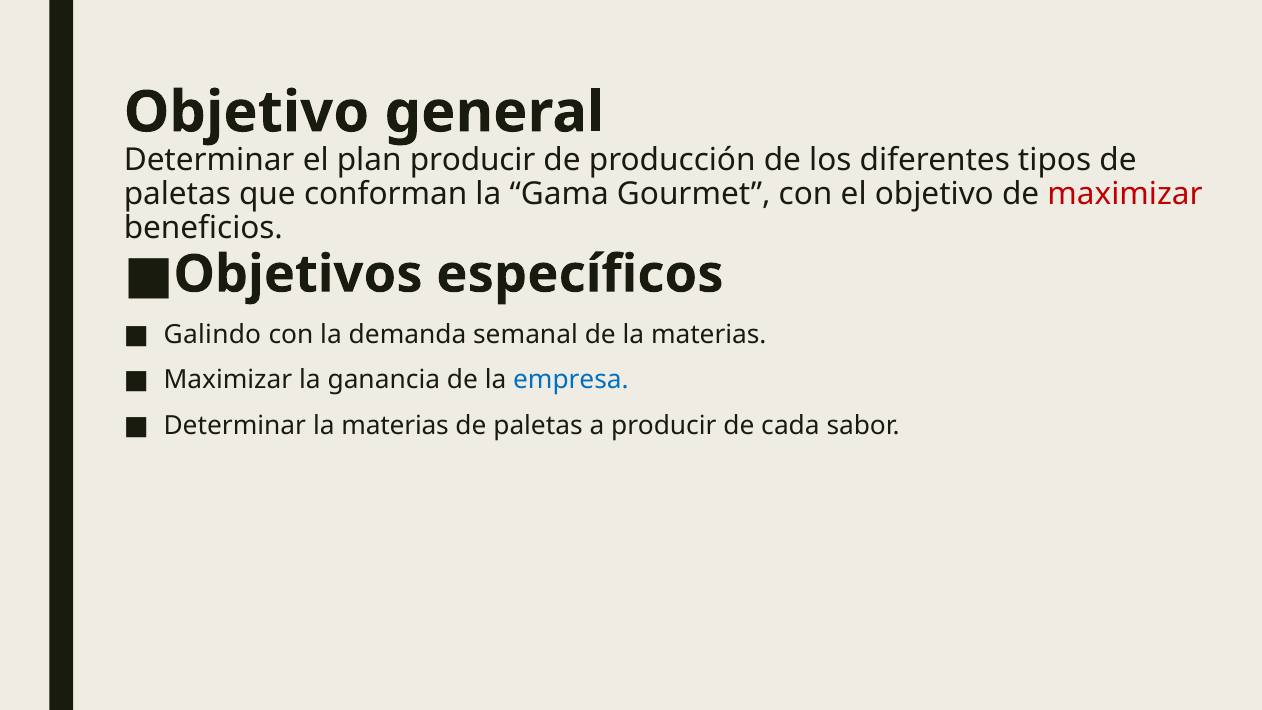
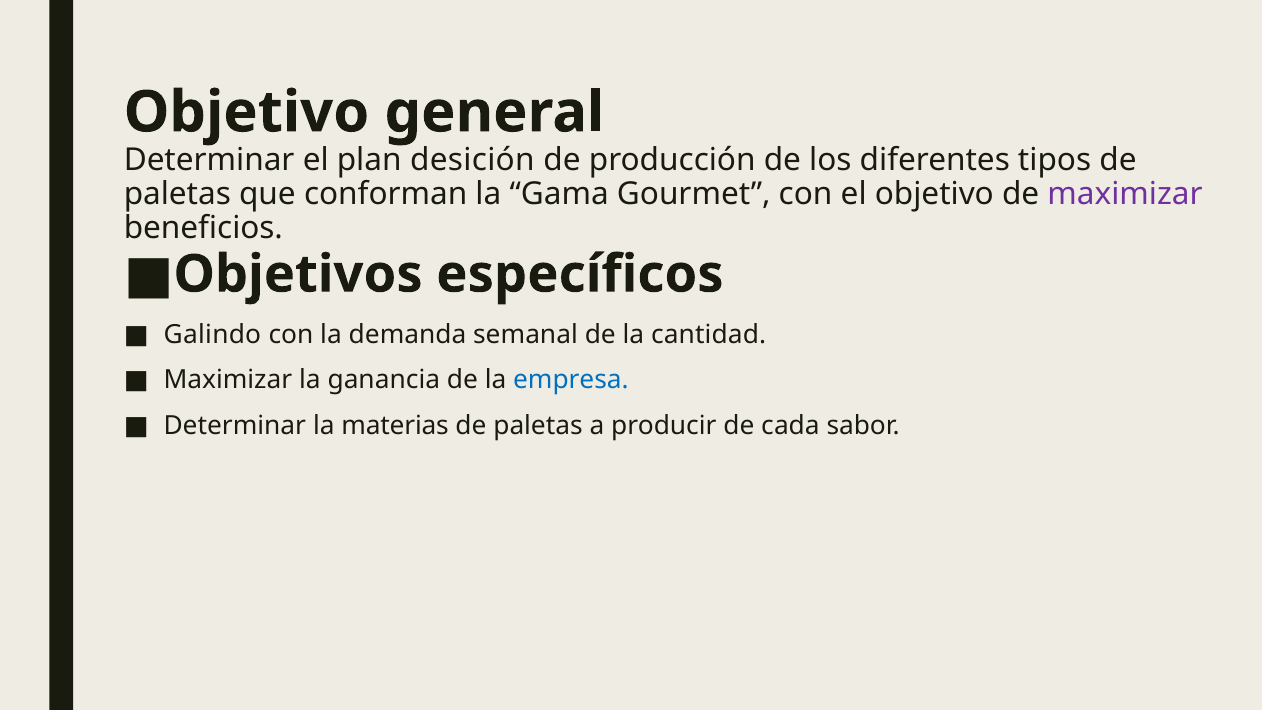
plan producir: producir -> desición (472, 160)
maximizar colour: red -> purple (1125, 194)
de la materias: materias -> cantidad (709, 334)
